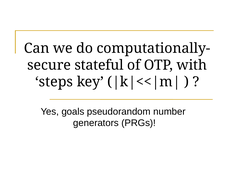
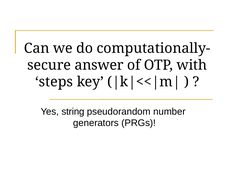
stateful: stateful -> answer (99, 65)
goals: goals -> string (73, 111)
